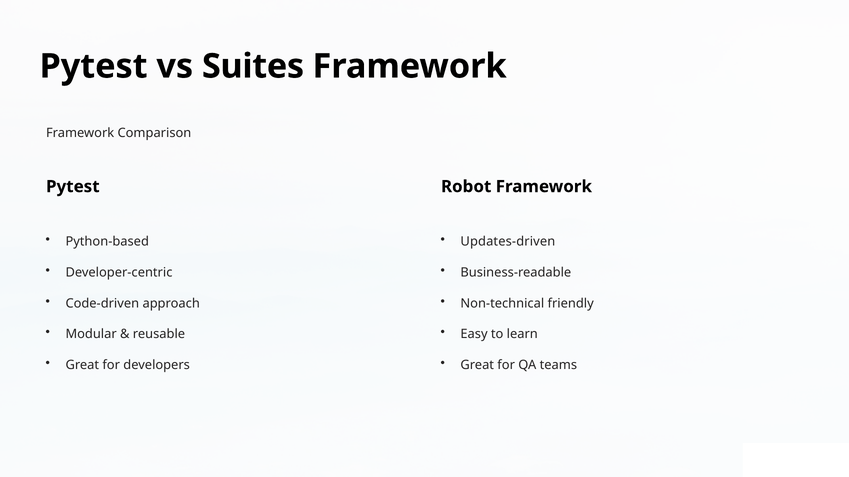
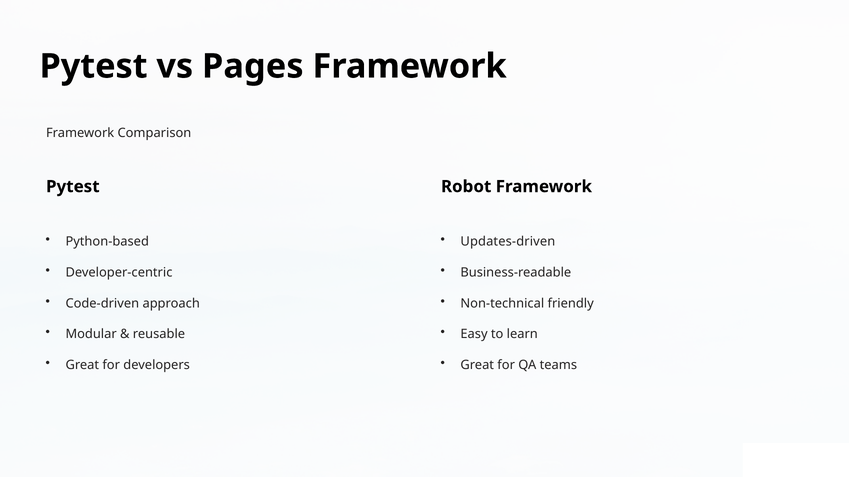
Suites: Suites -> Pages (253, 66)
